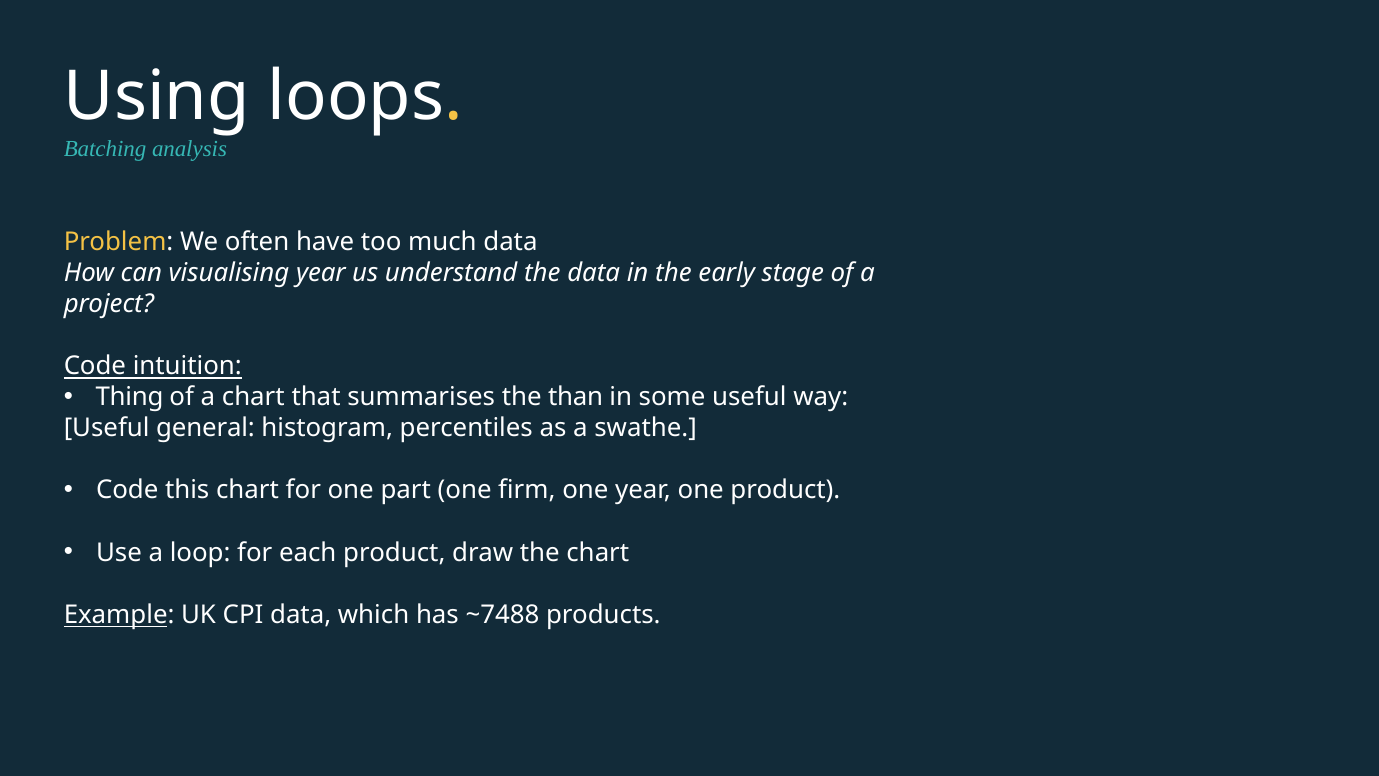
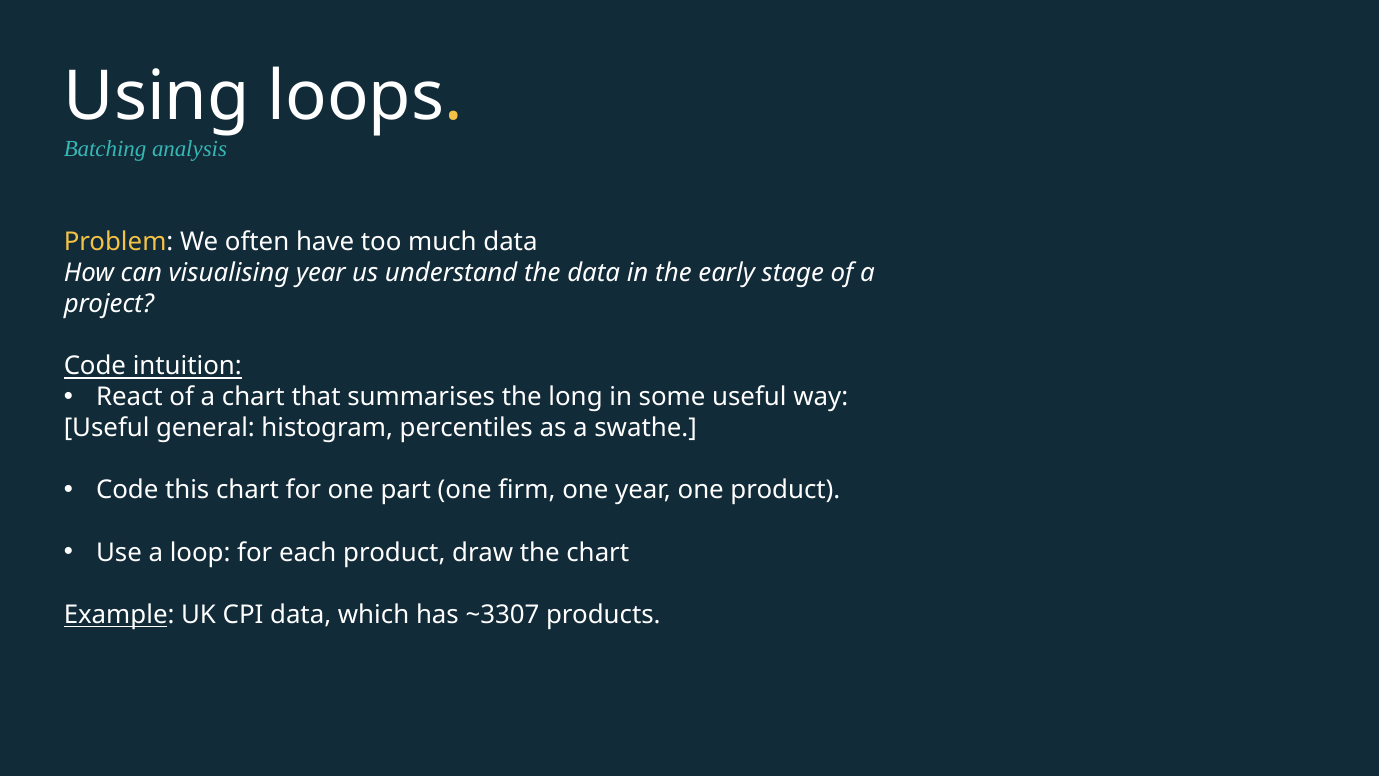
Thing: Thing -> React (129, 397)
than: than -> long (576, 397)
~7488: ~7488 -> ~3307 (502, 614)
